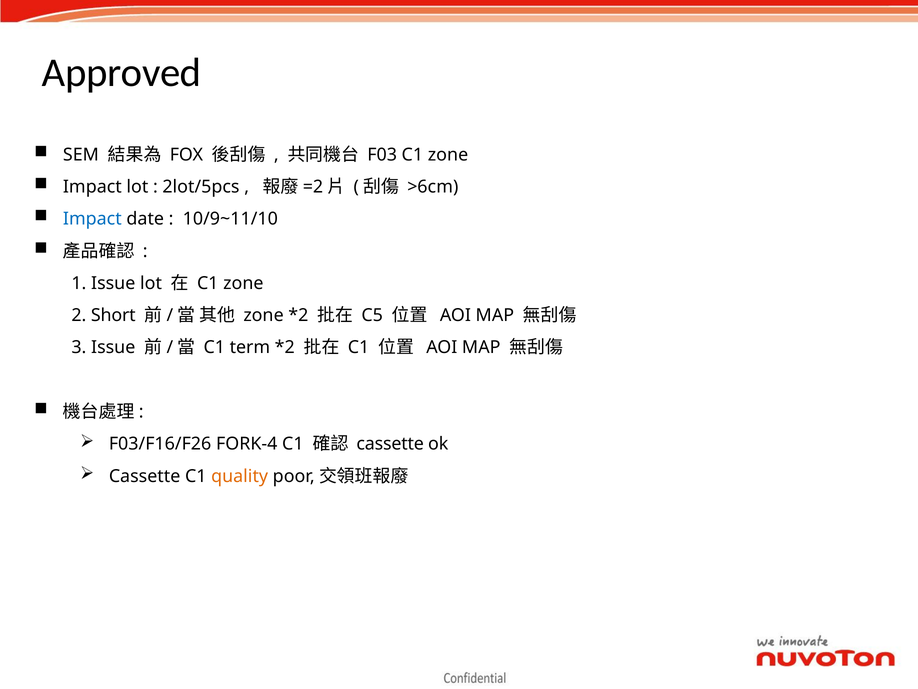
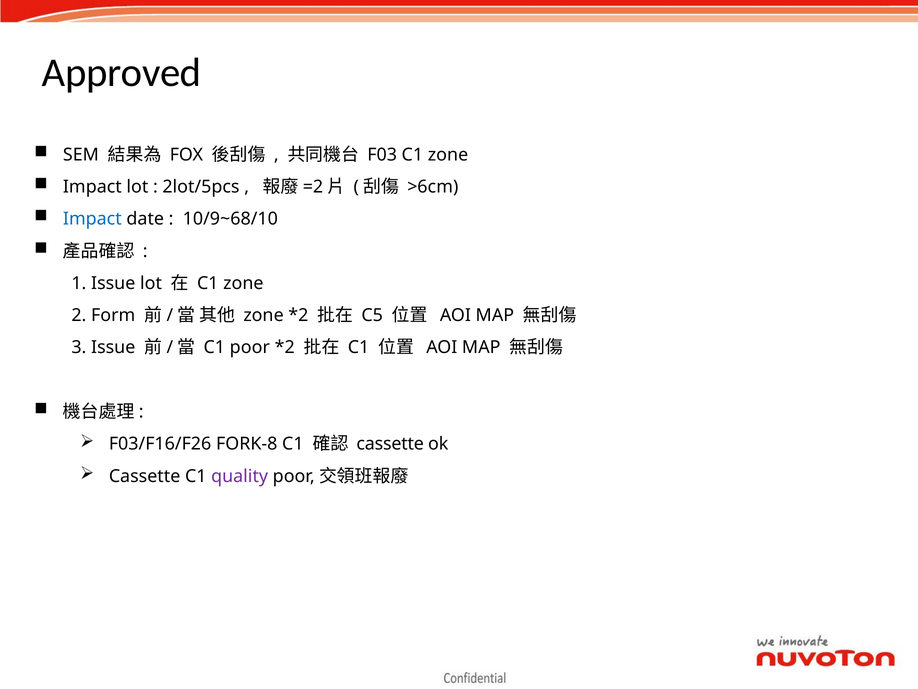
10/9~11/10: 10/9~11/10 -> 10/9~68/10 (230, 219)
Short: Short -> Form (113, 315)
term: term -> poor (250, 347)
FORK-4: FORK-4 -> FORK-8 (247, 444)
quality colour: orange -> purple (240, 476)
